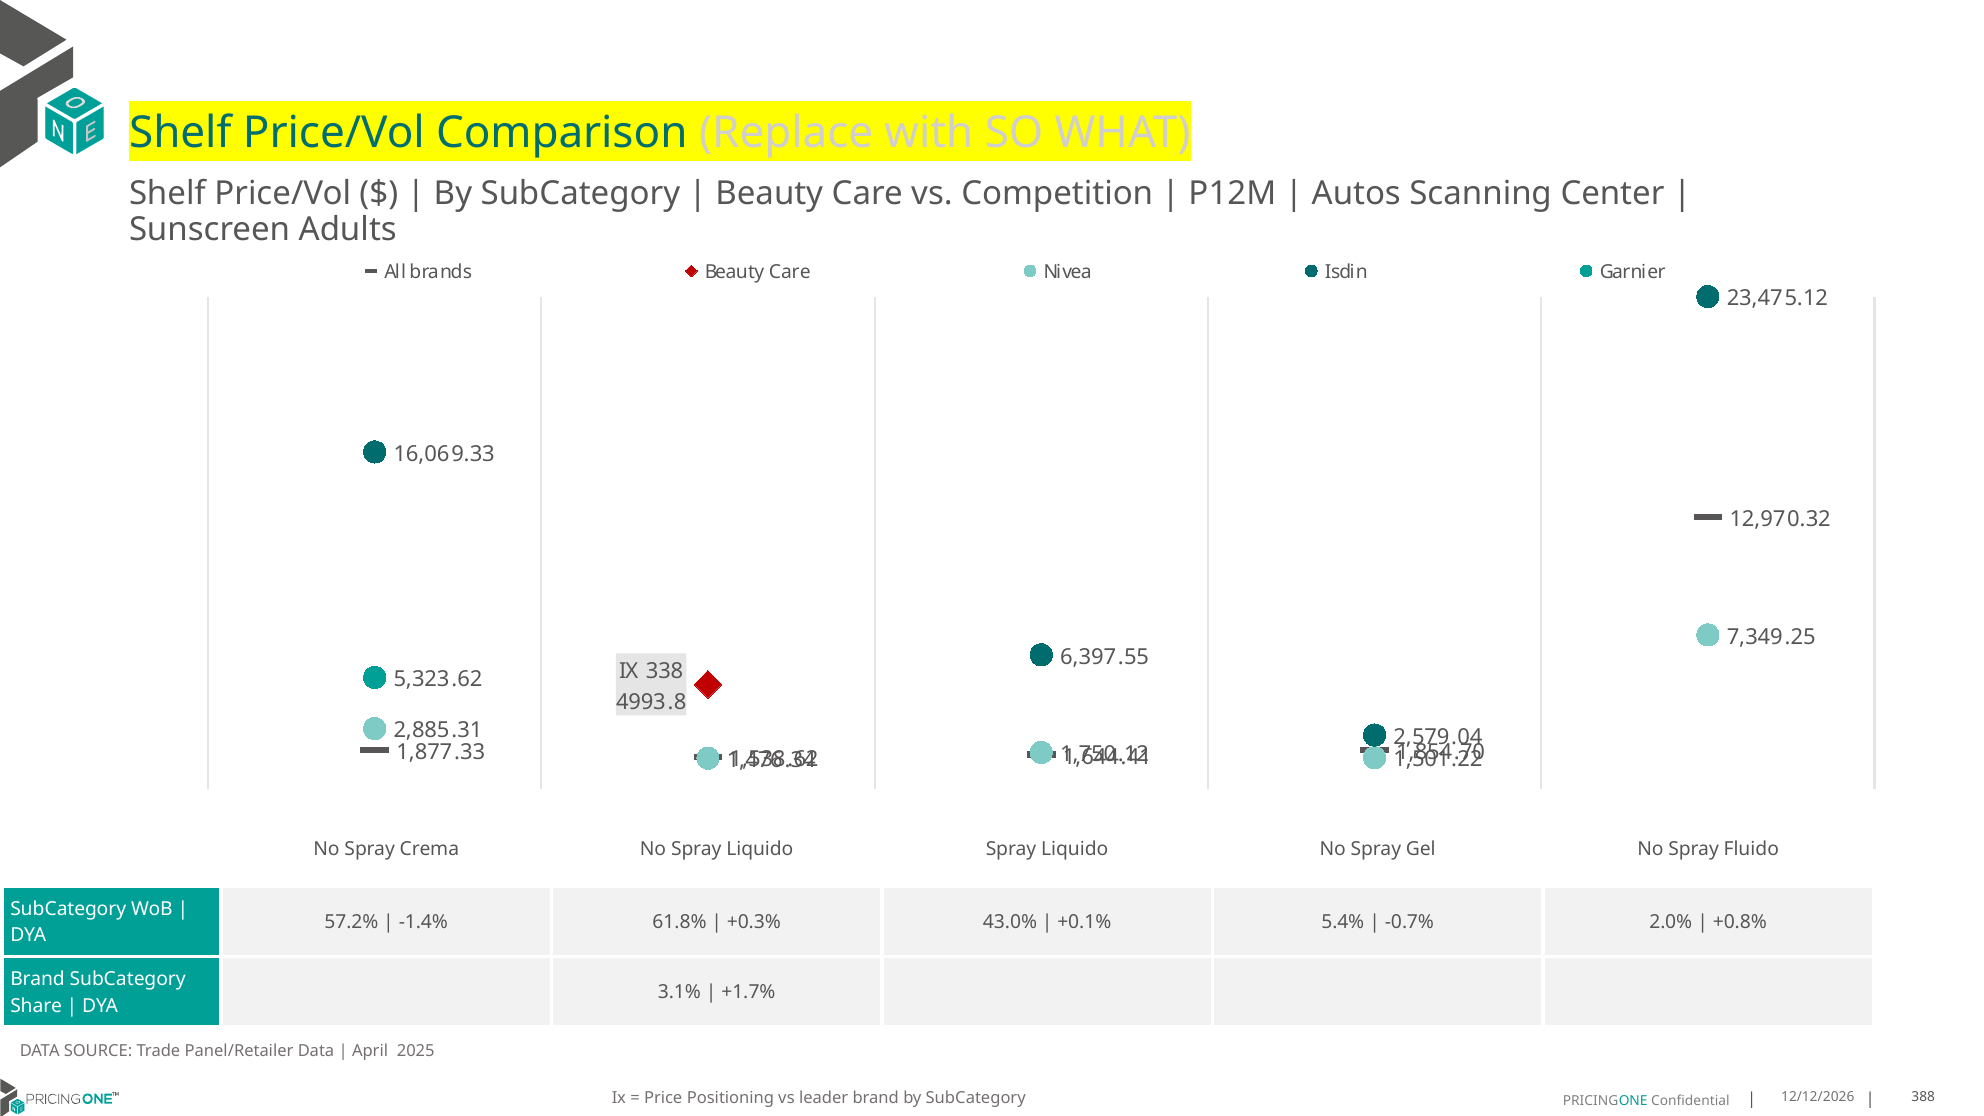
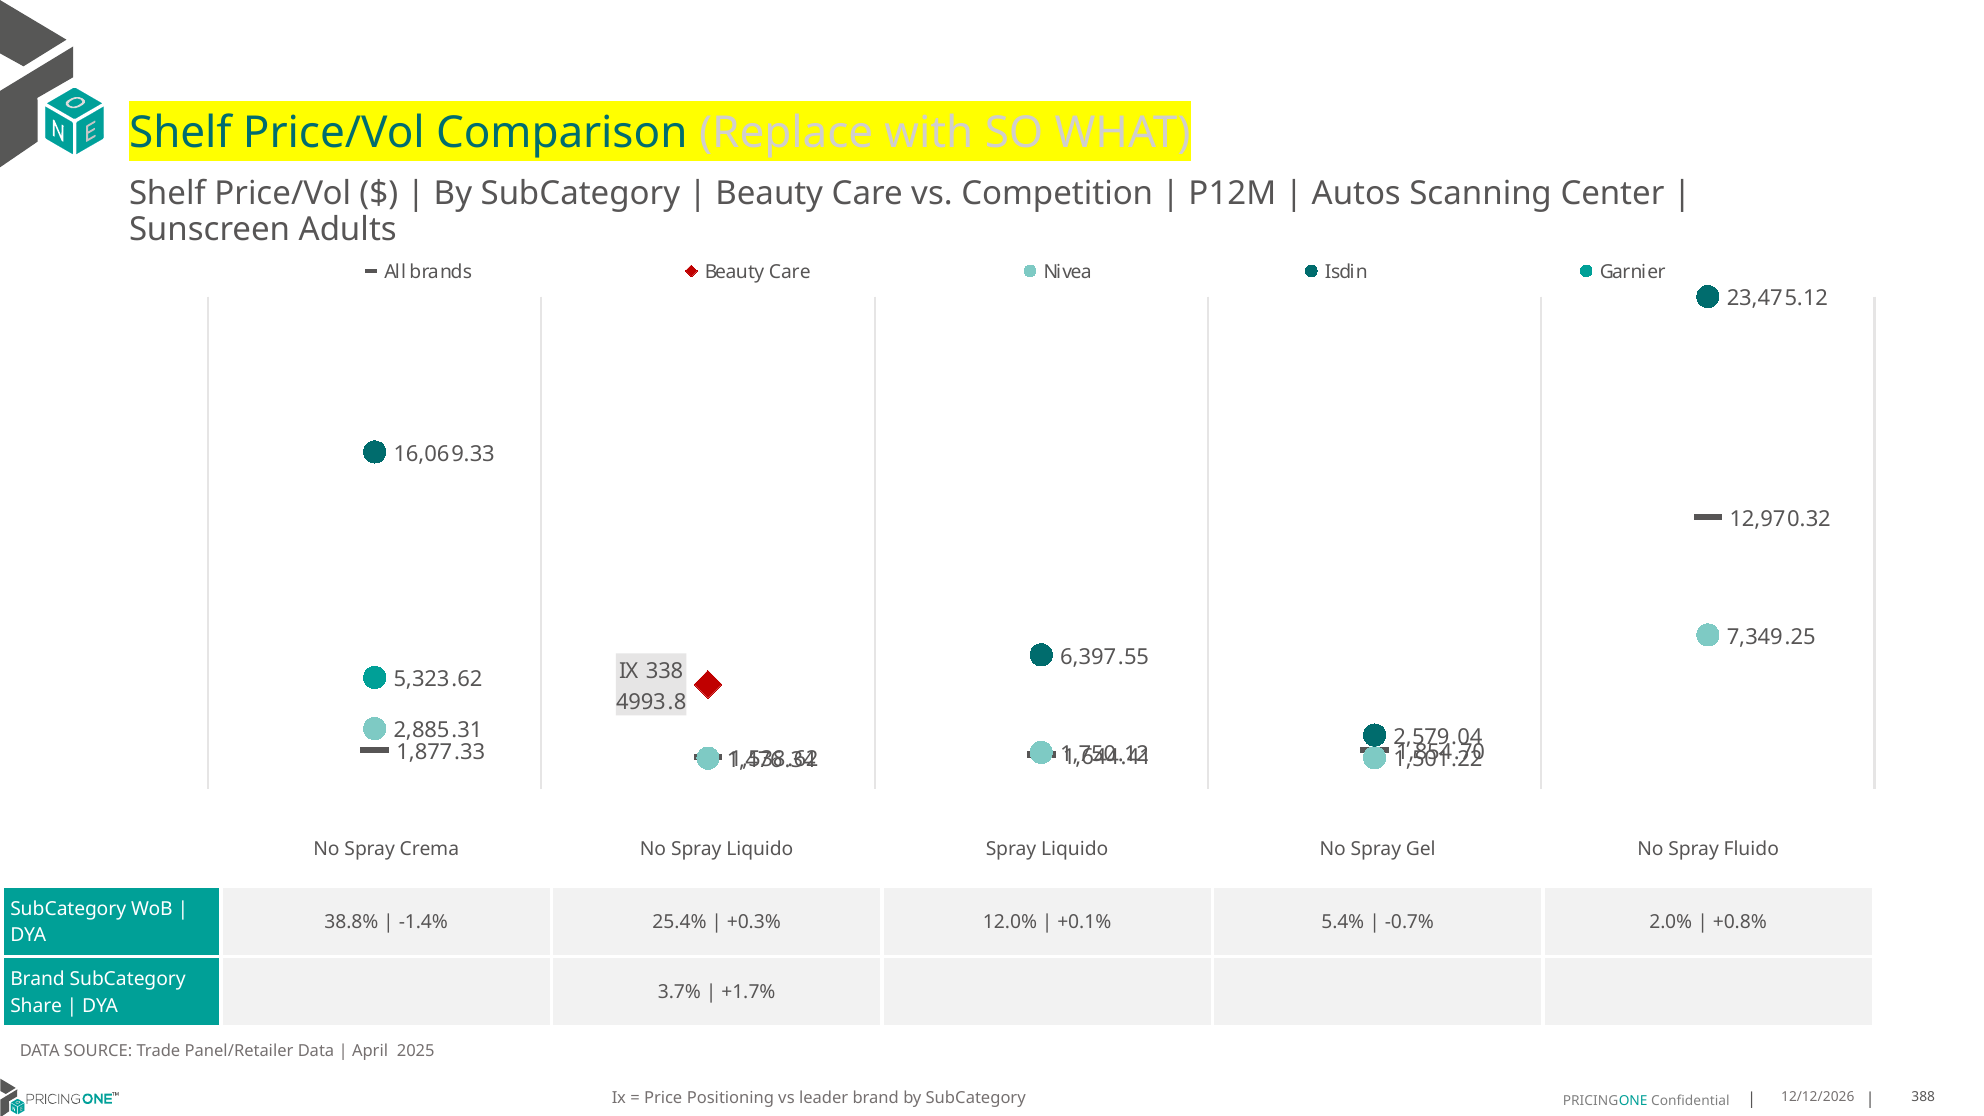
57.2%: 57.2% -> 38.8% (351, 922)
61.8%: 61.8% -> 25.4% (680, 922)
43.0%: 43.0% -> 12.0% (1010, 922)
3.1%: 3.1% -> 3.7% (679, 993)
